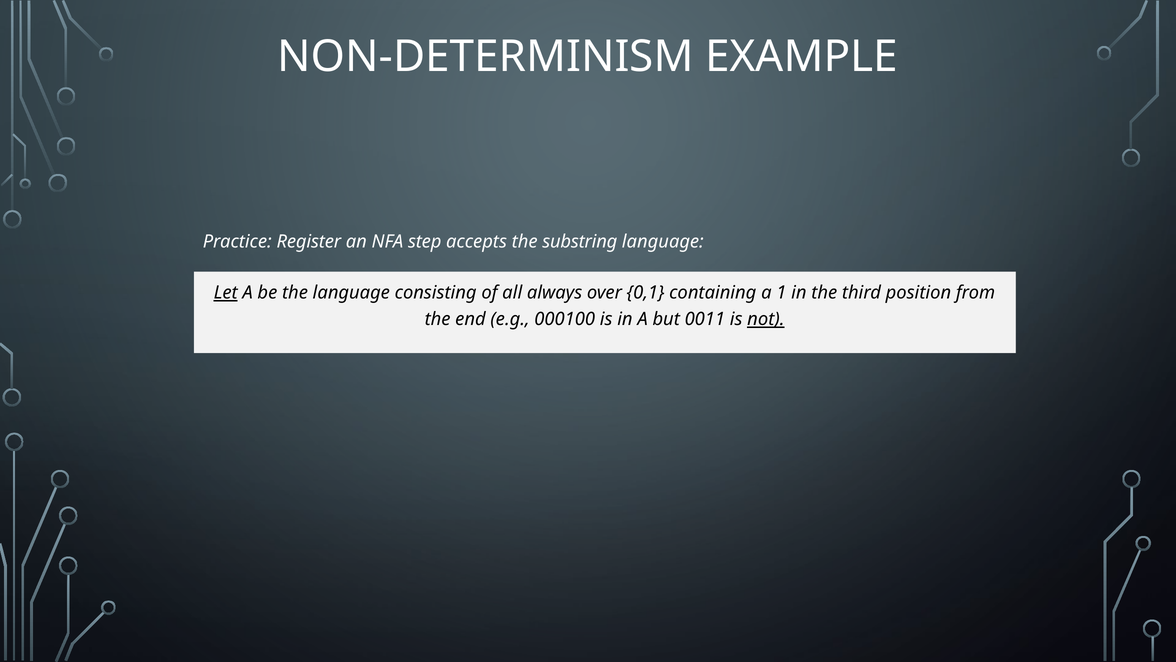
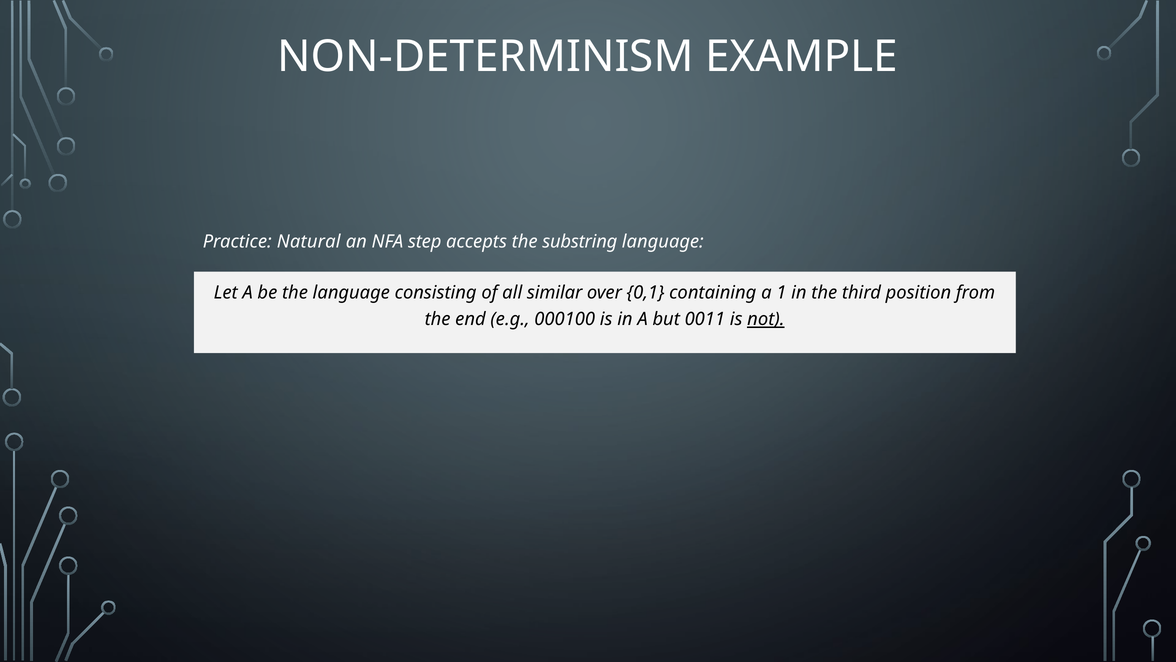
Register: Register -> Natural (309, 241)
Let underline: present -> none (226, 293)
always: always -> similar (555, 293)
